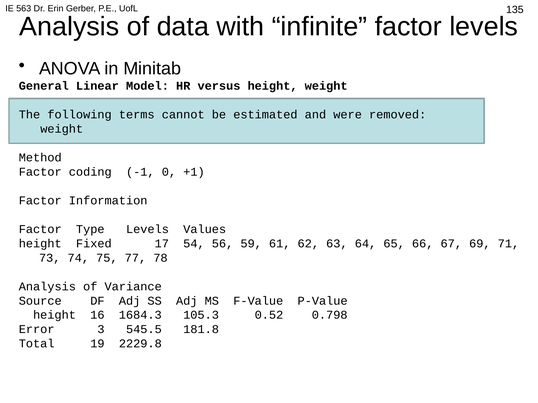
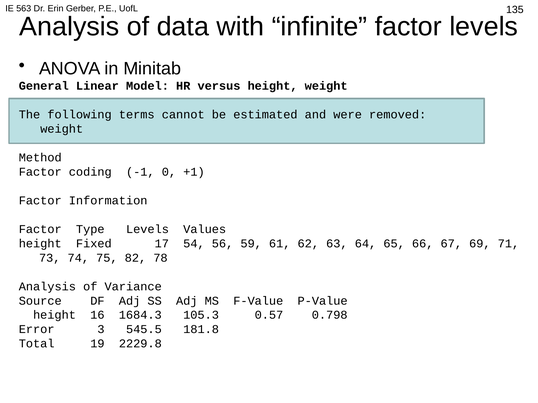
77: 77 -> 82 (135, 258)
0.52: 0.52 -> 0.57 (269, 315)
